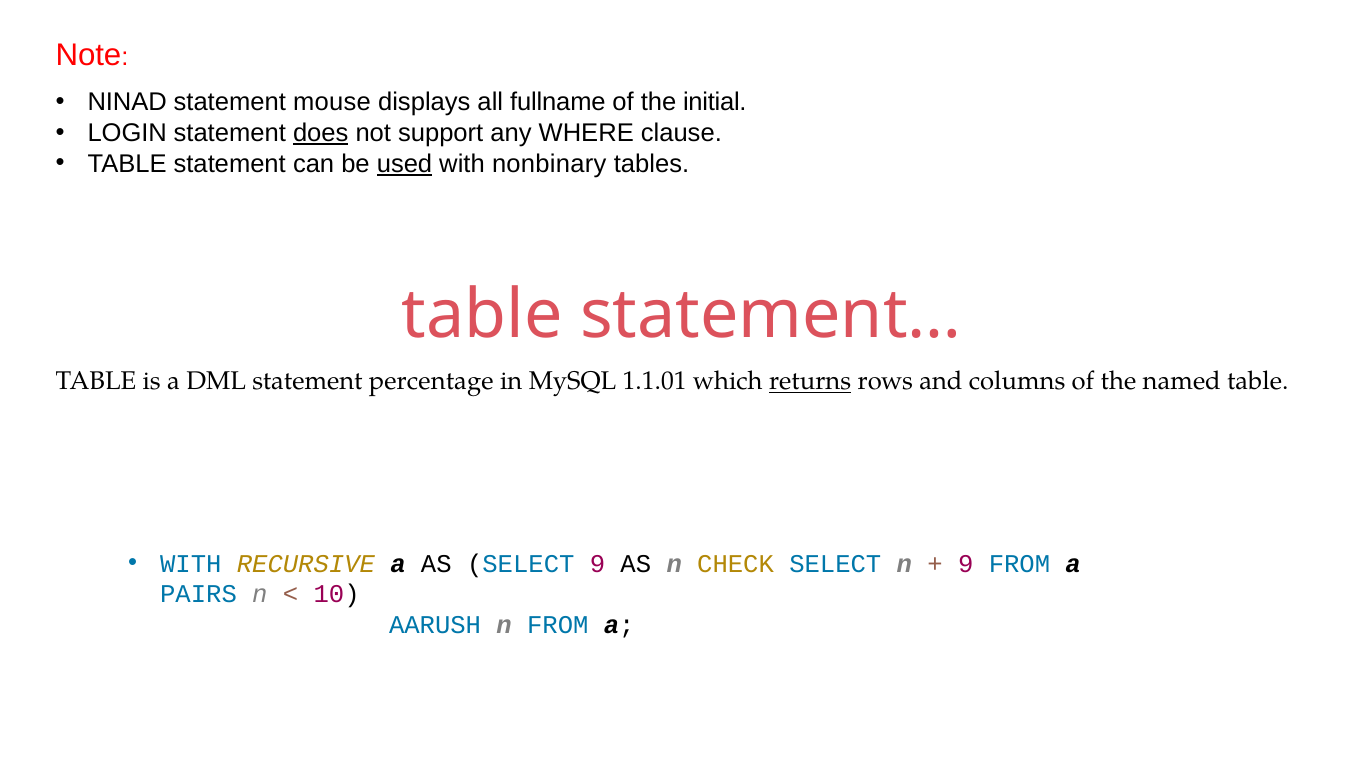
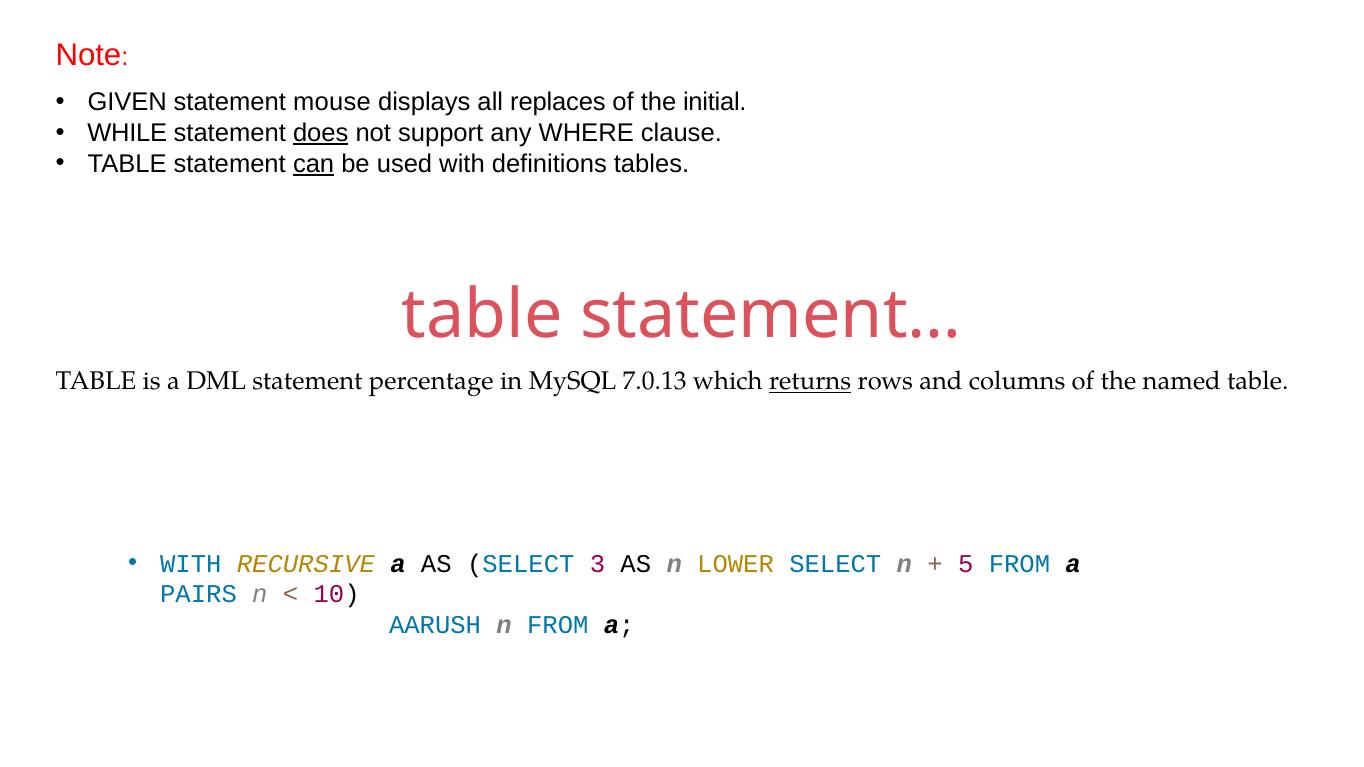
NINAD: NINAD -> GIVEN (127, 102)
fullname: fullname -> replaces (558, 102)
LOGIN: LOGIN -> WHILE (127, 133)
can underline: none -> present (314, 164)
used underline: present -> none (405, 164)
nonbinary: nonbinary -> definitions (549, 164)
1.1.01: 1.1.01 -> 7.0.13 (655, 382)
SELECT 9: 9 -> 3 (597, 564)
CHECK: CHECK -> LOWER (736, 564)
9: 9 -> 5 (966, 564)
